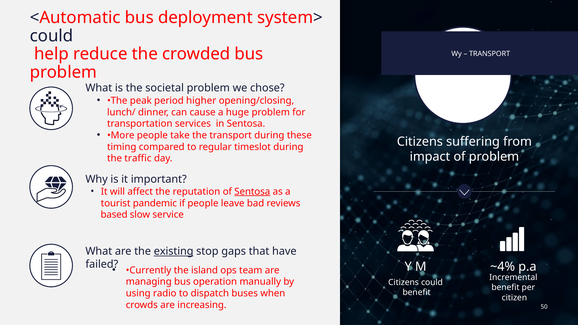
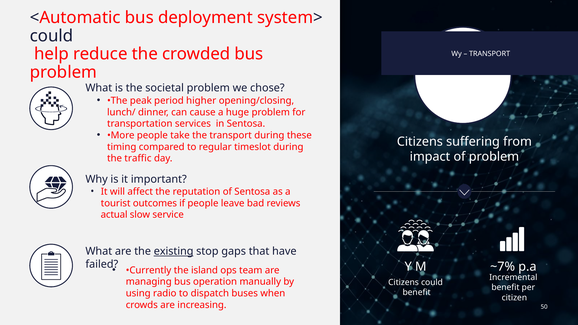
Sentosa underline: present -> none (252, 192)
pandemic: pandemic -> outcomes (155, 203)
based: based -> actual (114, 215)
~4%: ~4% -> ~7% (503, 267)
